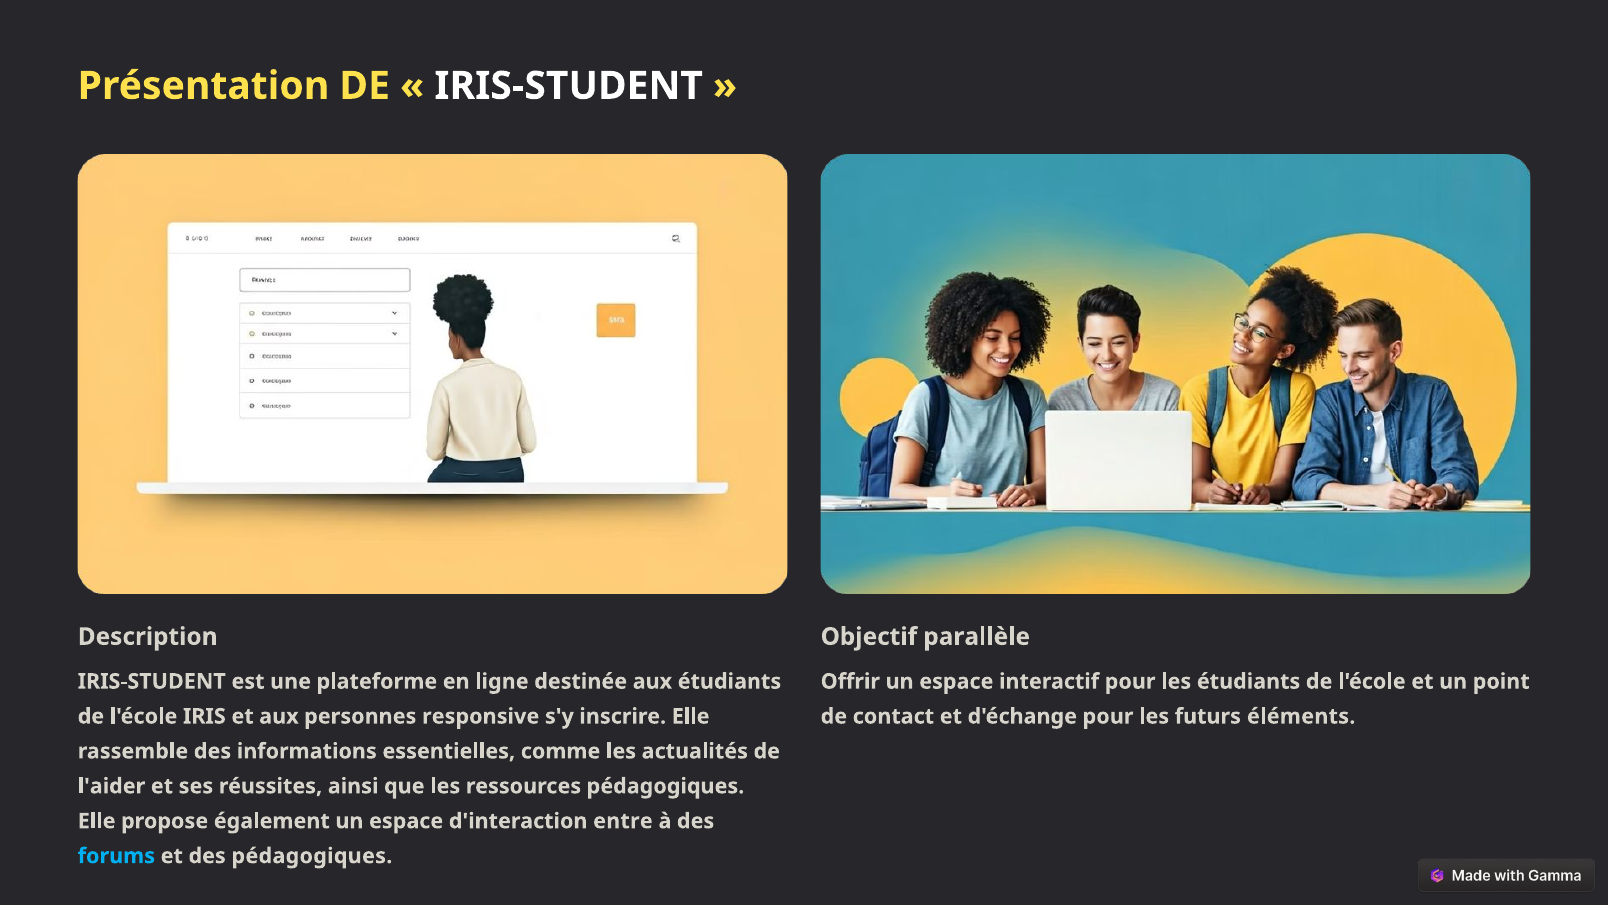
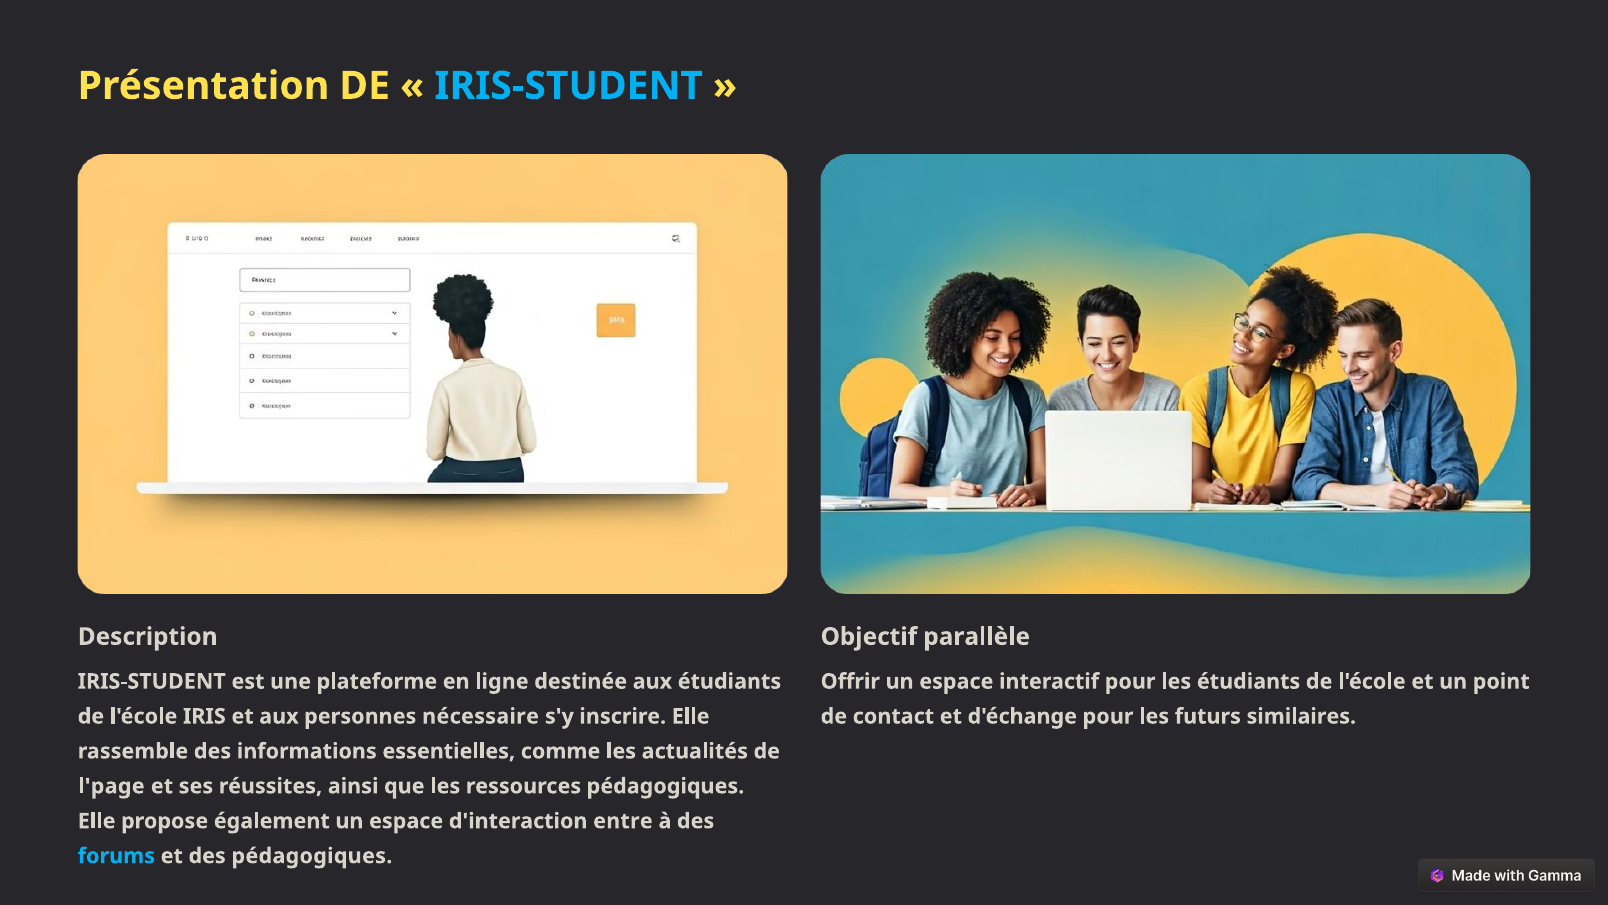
IRIS-STUDENT colour: white -> light blue (569, 86)
responsive: responsive -> nécessaire (481, 716)
éléments: éléments -> similaires (1301, 716)
l'aider: l'aider -> l'page (111, 786)
